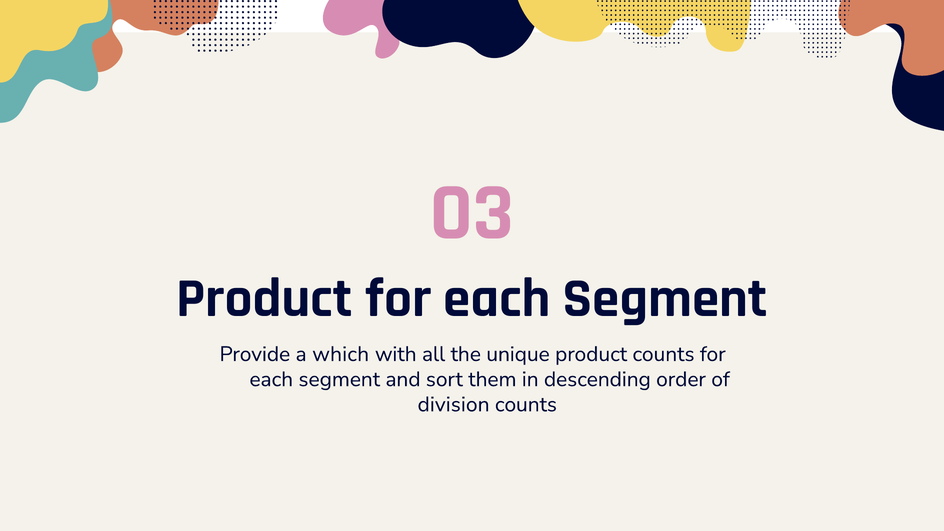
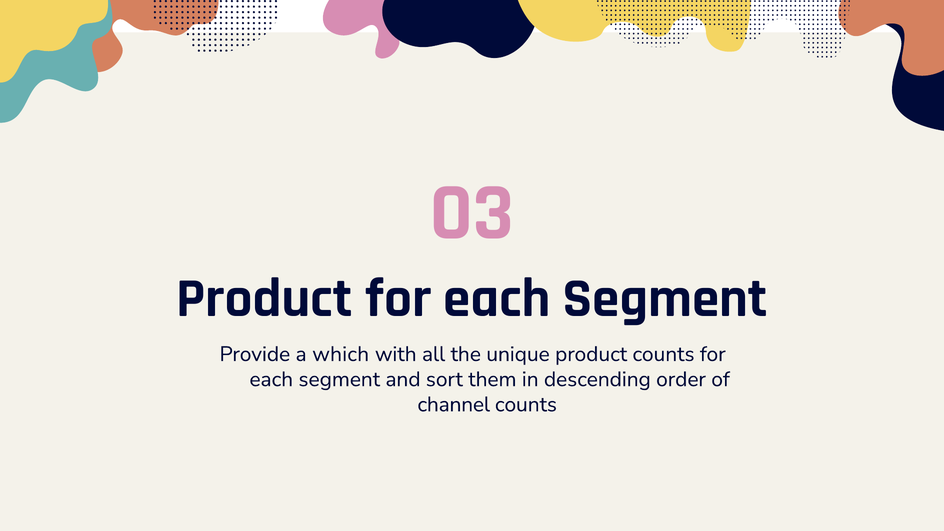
division: division -> channel (454, 404)
